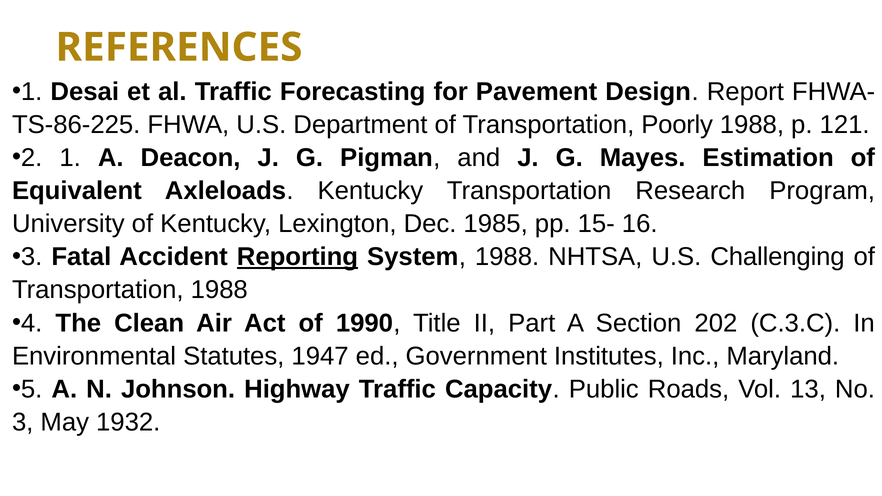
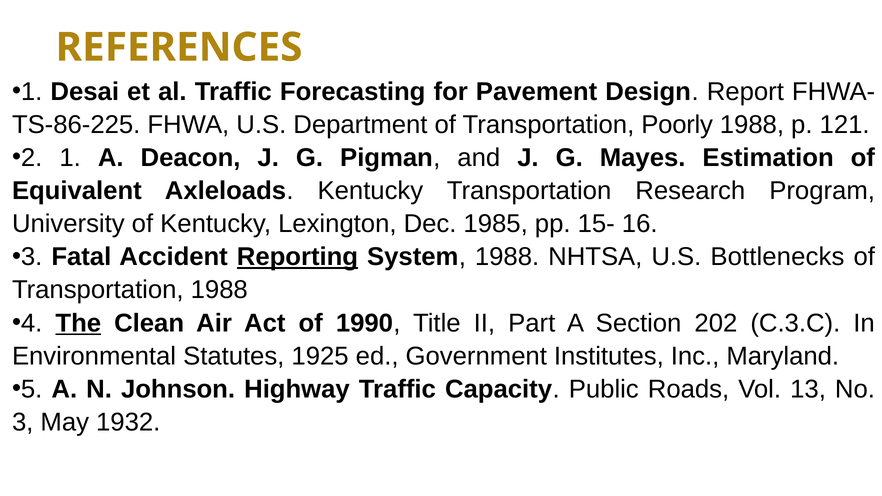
Challenging: Challenging -> Bottlenecks (777, 257)
The underline: none -> present (78, 323)
1947: 1947 -> 1925 (320, 356)
